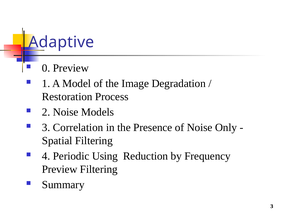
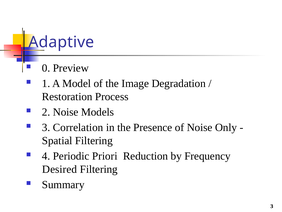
Using: Using -> Priori (105, 156)
Preview: Preview -> Desired (60, 169)
